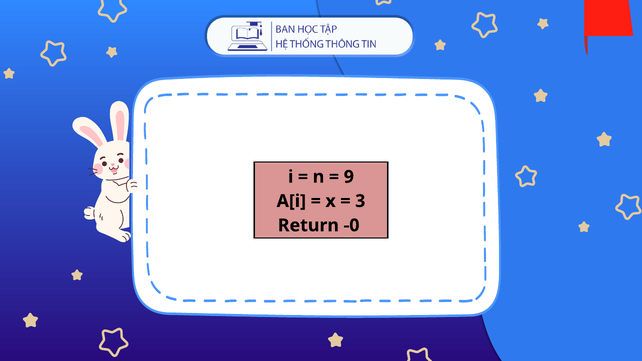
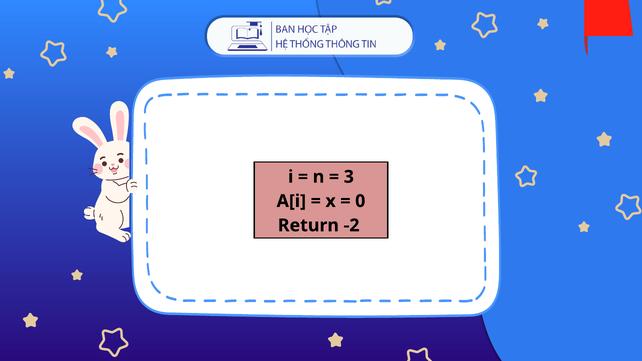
9: 9 -> 3 (349, 177)
3: 3 -> 0 (360, 201)
-0: -0 -> -2 (352, 225)
